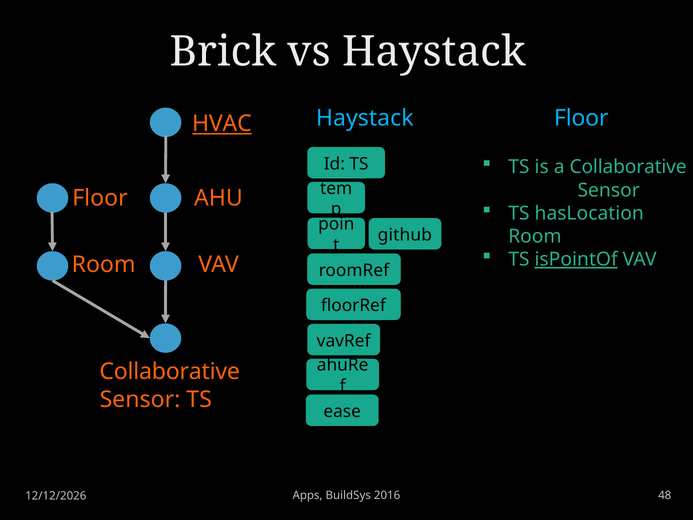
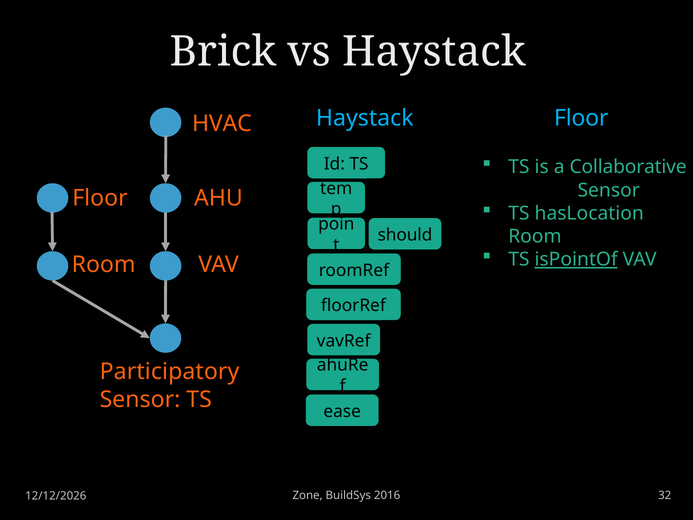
HVAC underline: present -> none (222, 124)
github: github -> should (405, 235)
Collaborative: Collaborative -> Participatory (170, 372)
Apps: Apps -> Zone (308, 495)
48: 48 -> 32 (665, 495)
